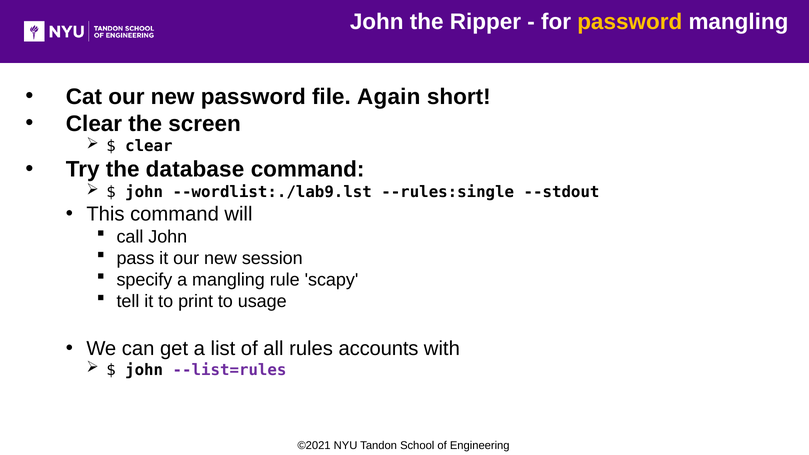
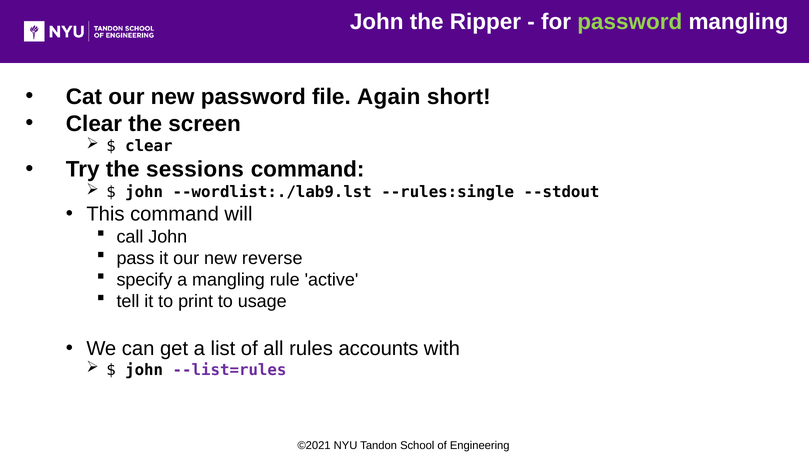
password colour: yellow -> light green (630, 22)
database: database -> sessions (195, 170)
session: session -> reverse (272, 258)
scapy: scapy -> active (331, 280)
